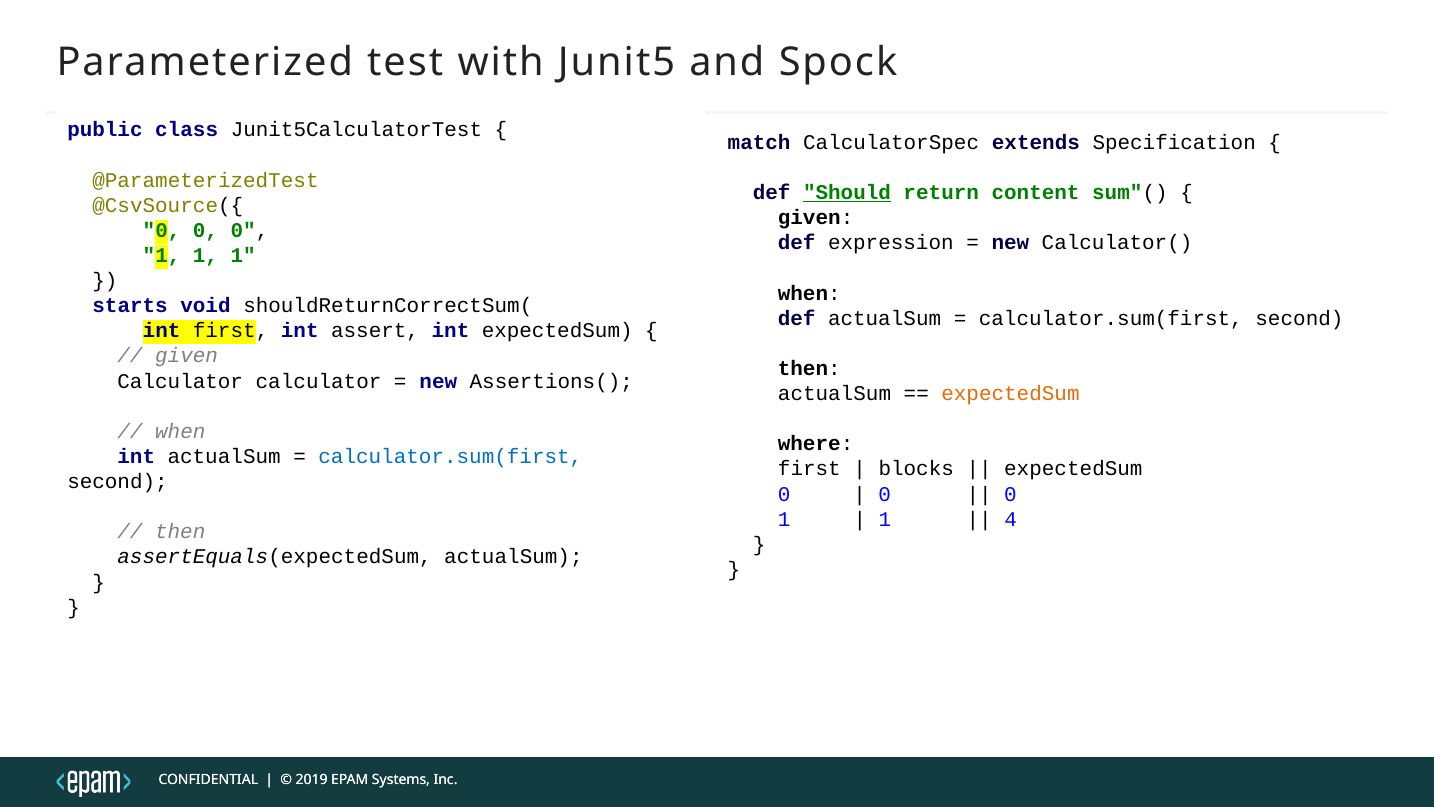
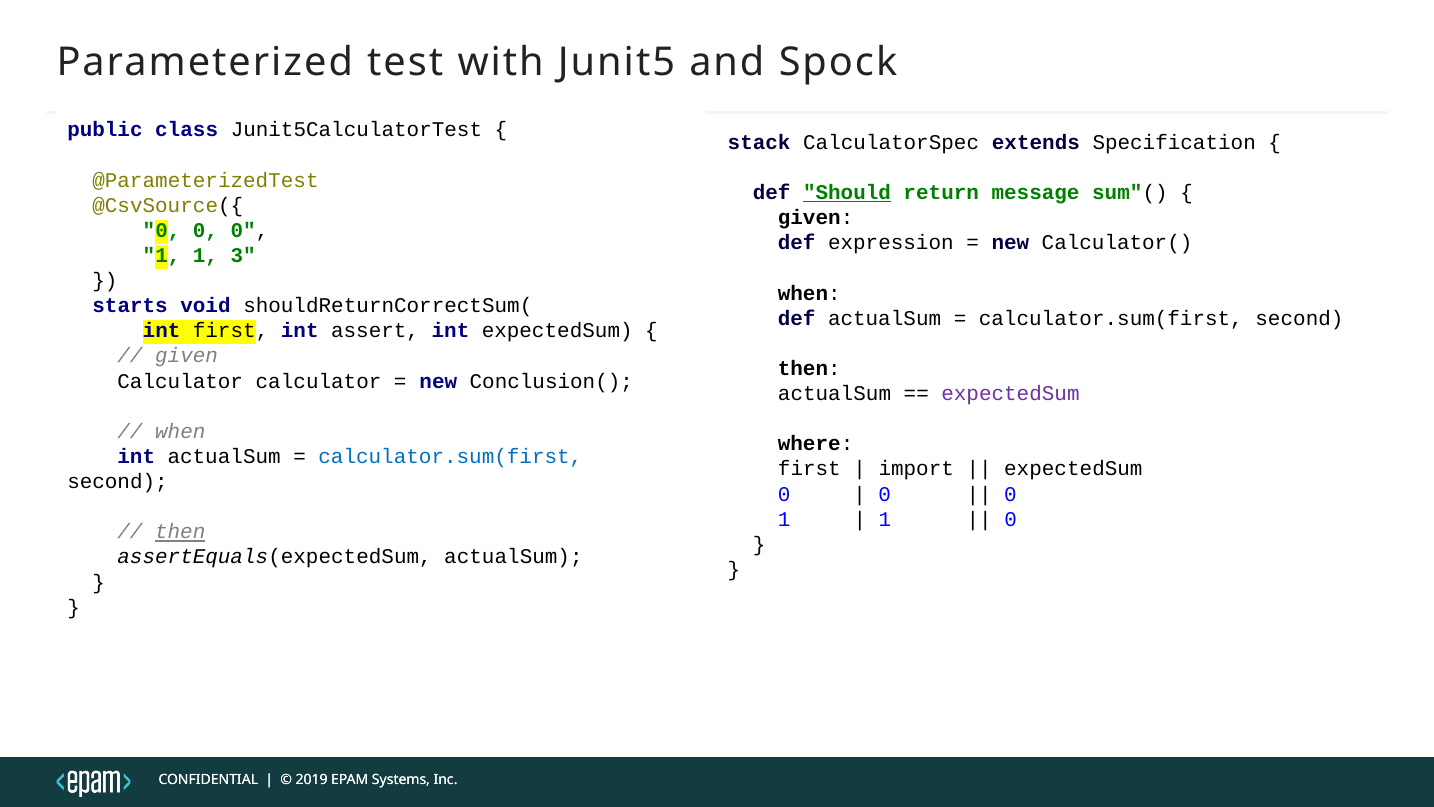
match: match -> stack (759, 142)
content: content -> message (1036, 193)
1 1 1: 1 -> 3 (243, 255)
Assertions(: Assertions( -> Conclusion( (551, 381)
expectedSum colour: orange -> purple (1010, 393)
blocks: blocks -> import (916, 469)
4: 4 -> 0 (1011, 519)
then underline: none -> present (180, 532)
